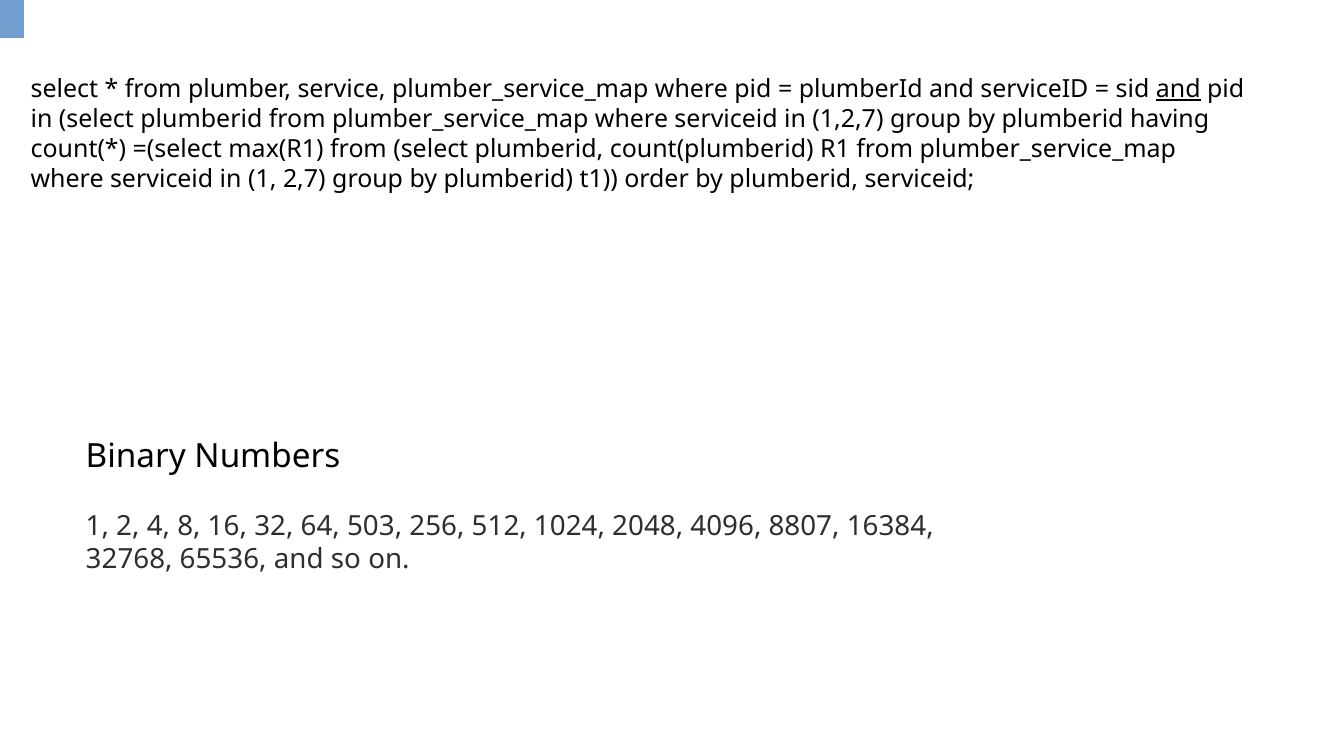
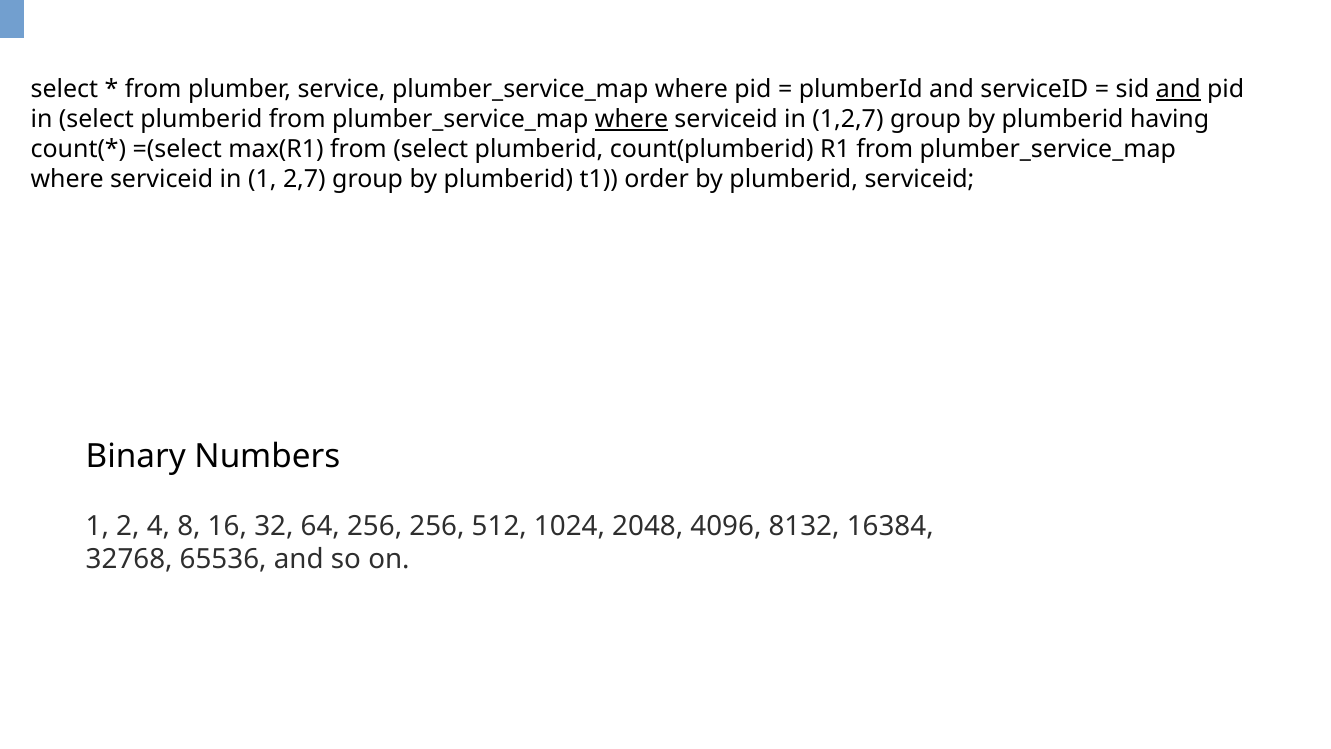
where underline: none -> present (632, 119)
64 503: 503 -> 256 (375, 526)
8807: 8807 -> 8132 (804, 526)
